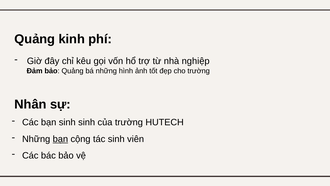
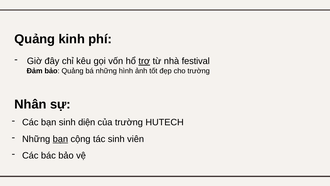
trợ underline: none -> present (144, 61)
nghiệp: nghiệp -> festival (196, 61)
sinh sinh: sinh -> diện (87, 122)
